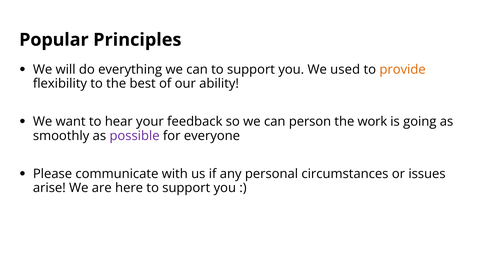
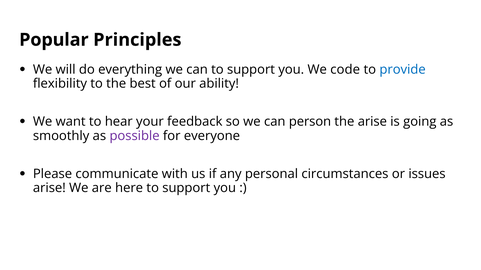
used: used -> code (345, 70)
provide colour: orange -> blue (403, 70)
the work: work -> arise (372, 122)
